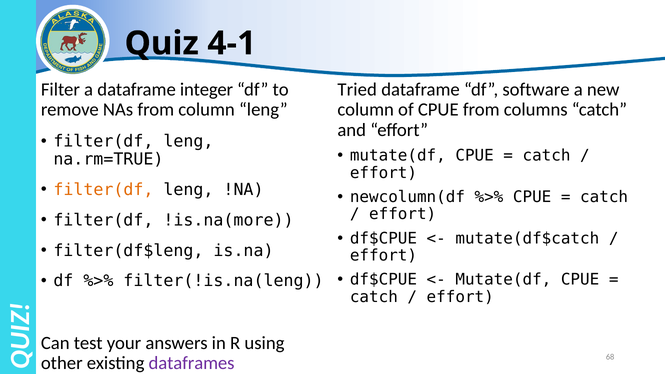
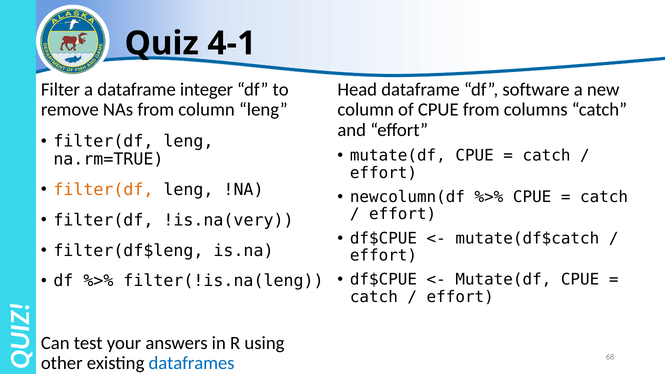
Tried: Tried -> Head (357, 90)
!is.na(more: !is.na(more -> !is.na(very (228, 220)
dataframes colour: purple -> blue (192, 363)
